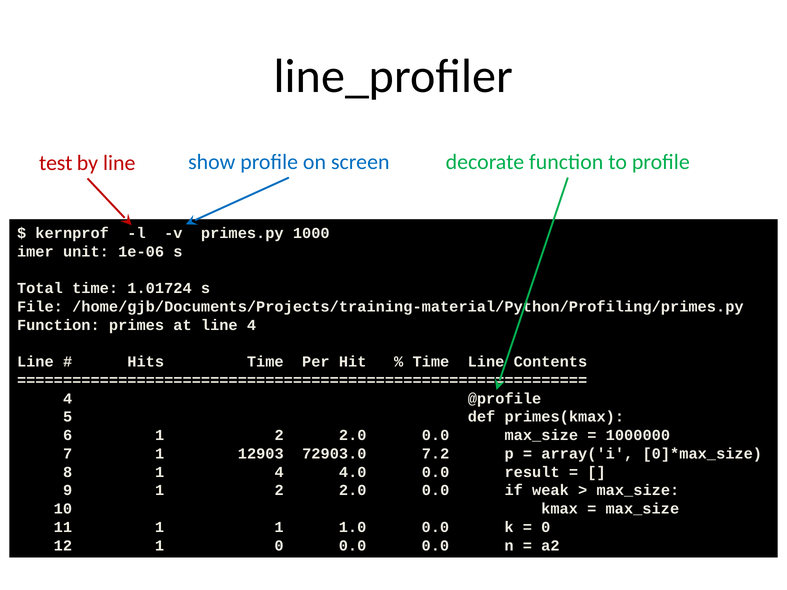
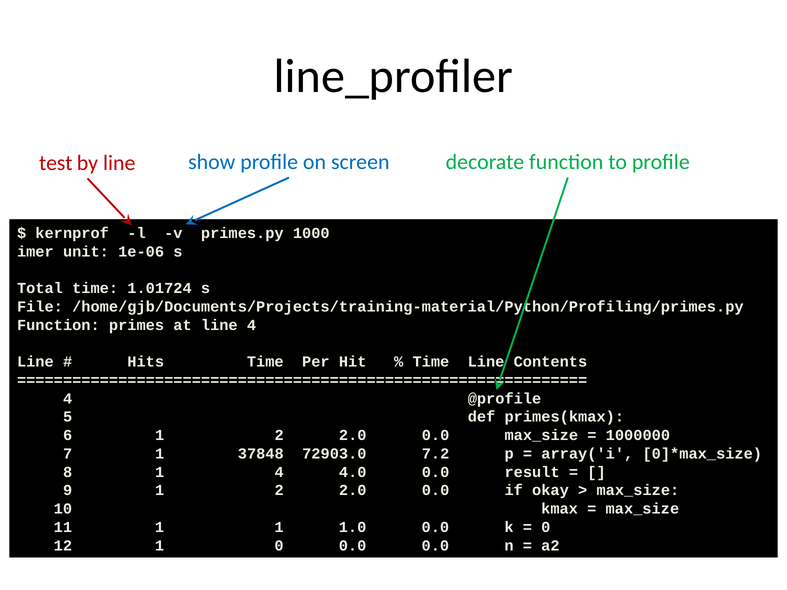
12903: 12903 -> 37848 (261, 454)
weak: weak -> okay (550, 491)
